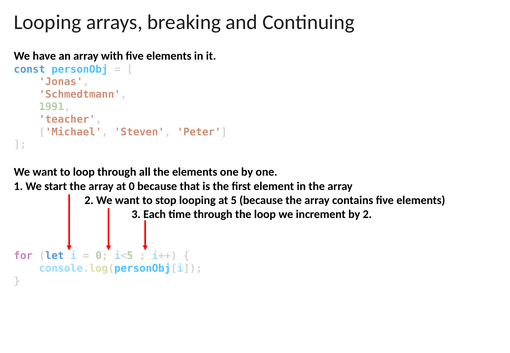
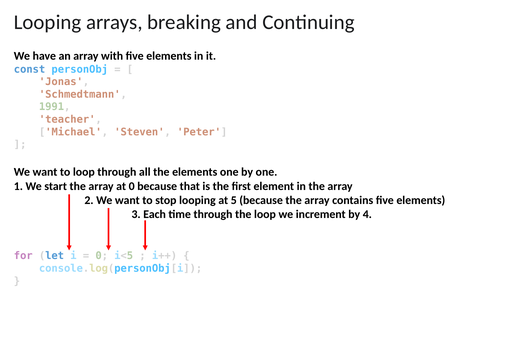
by 2: 2 -> 4 (367, 214)
